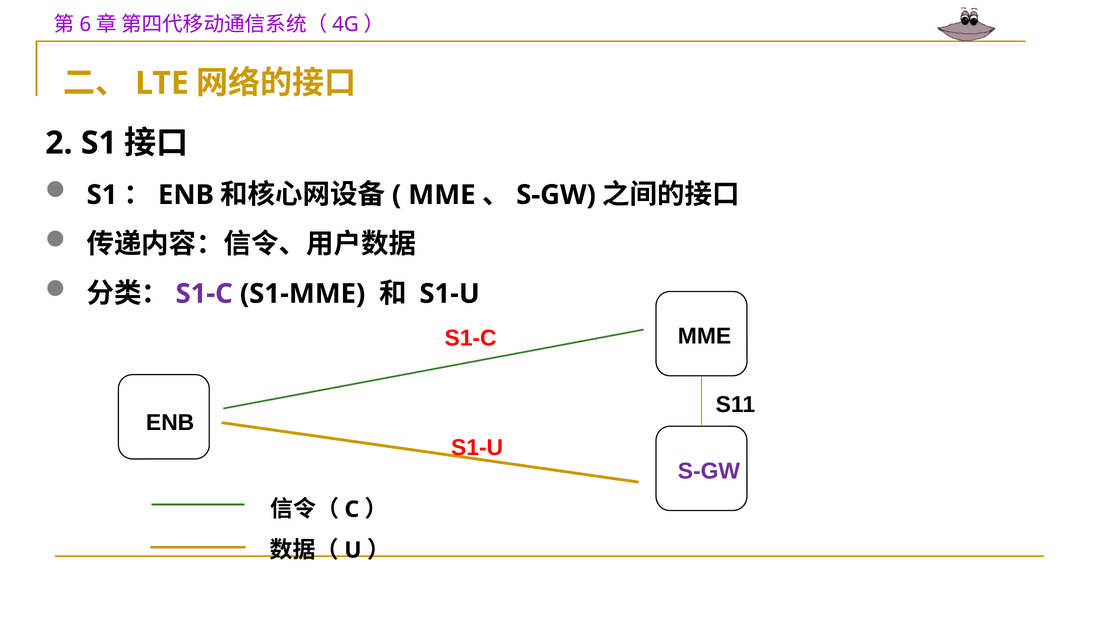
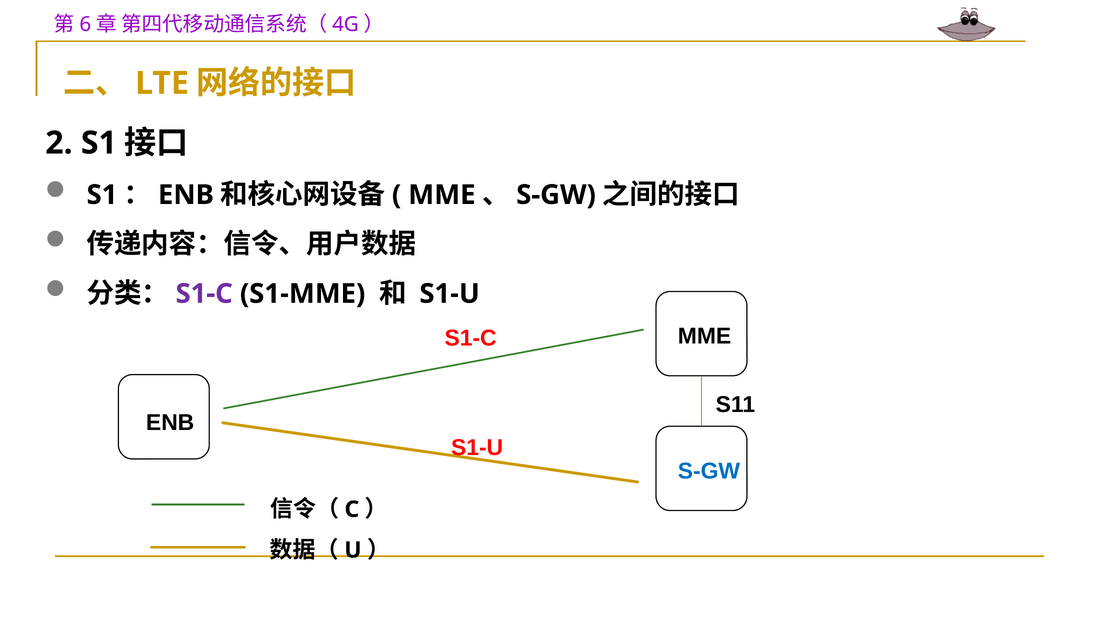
S-GW colour: purple -> blue (709, 471)
